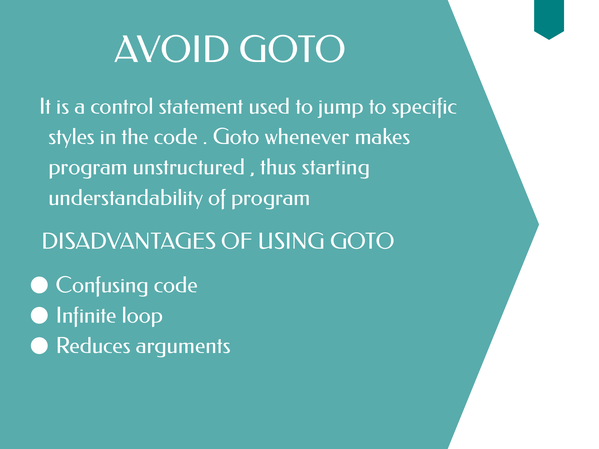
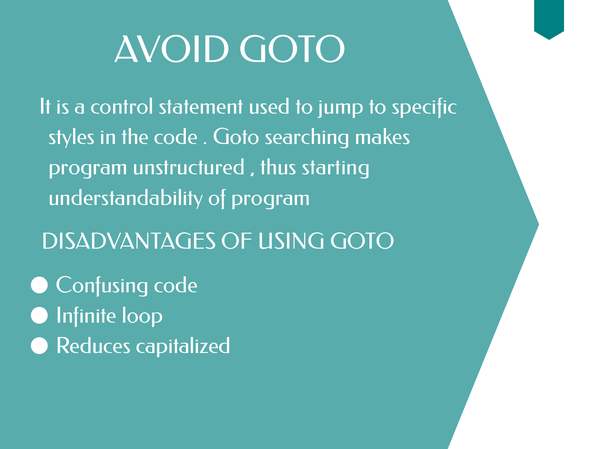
whenever: whenever -> searching (307, 137)
arguments: arguments -> capitalized (183, 346)
